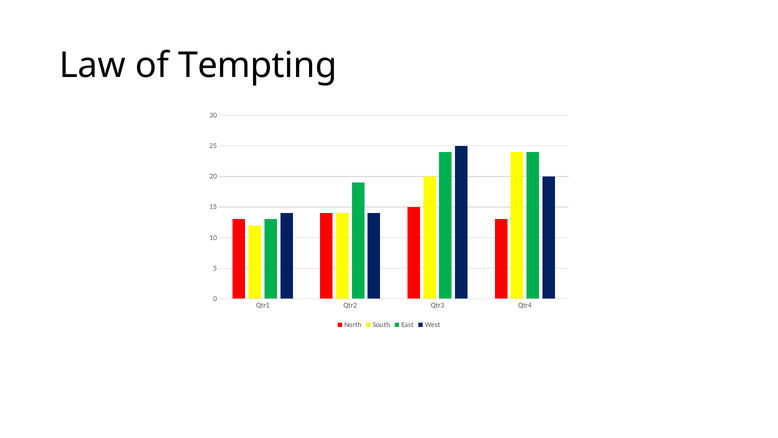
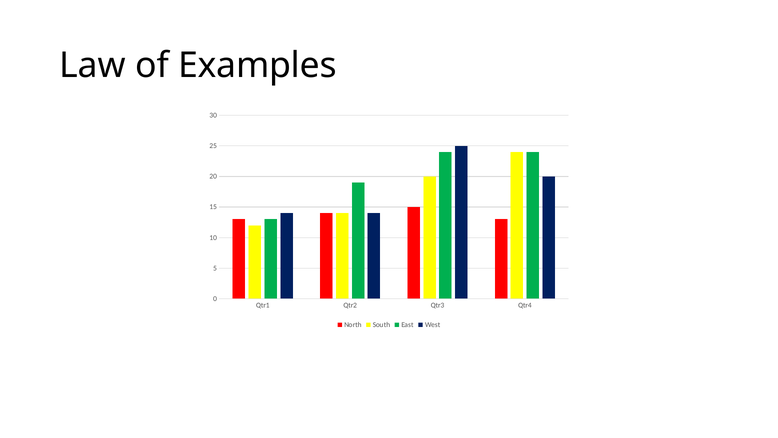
Tempting: Tempting -> Examples (258, 65)
